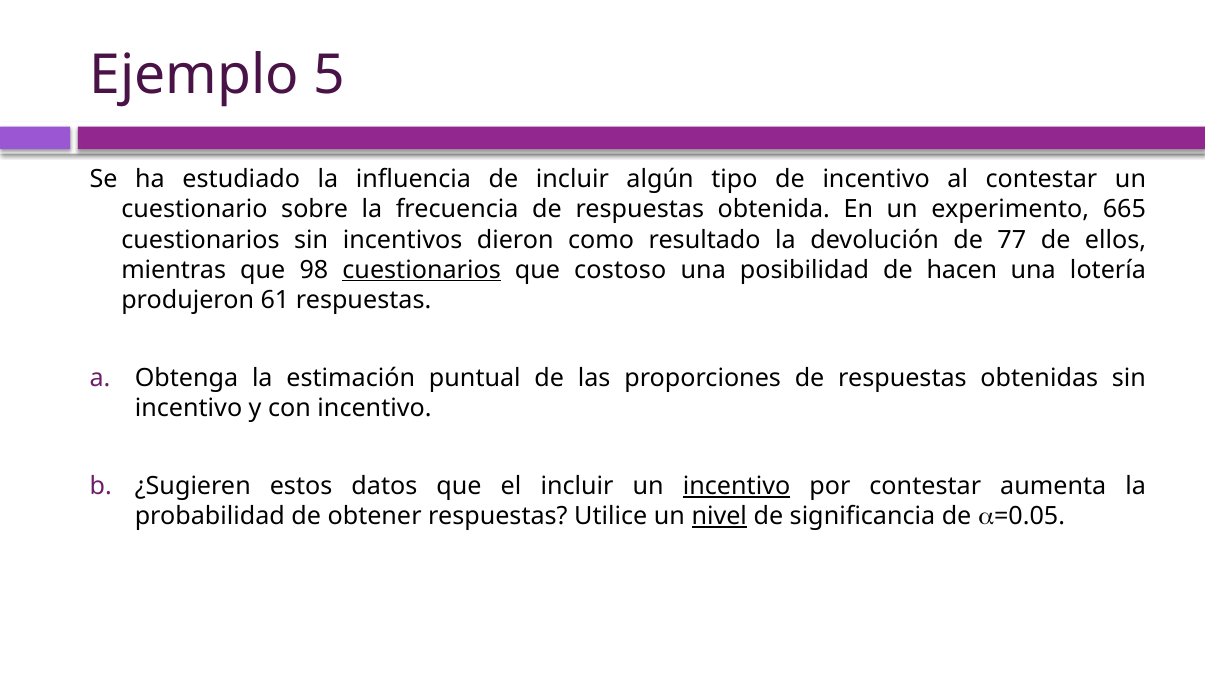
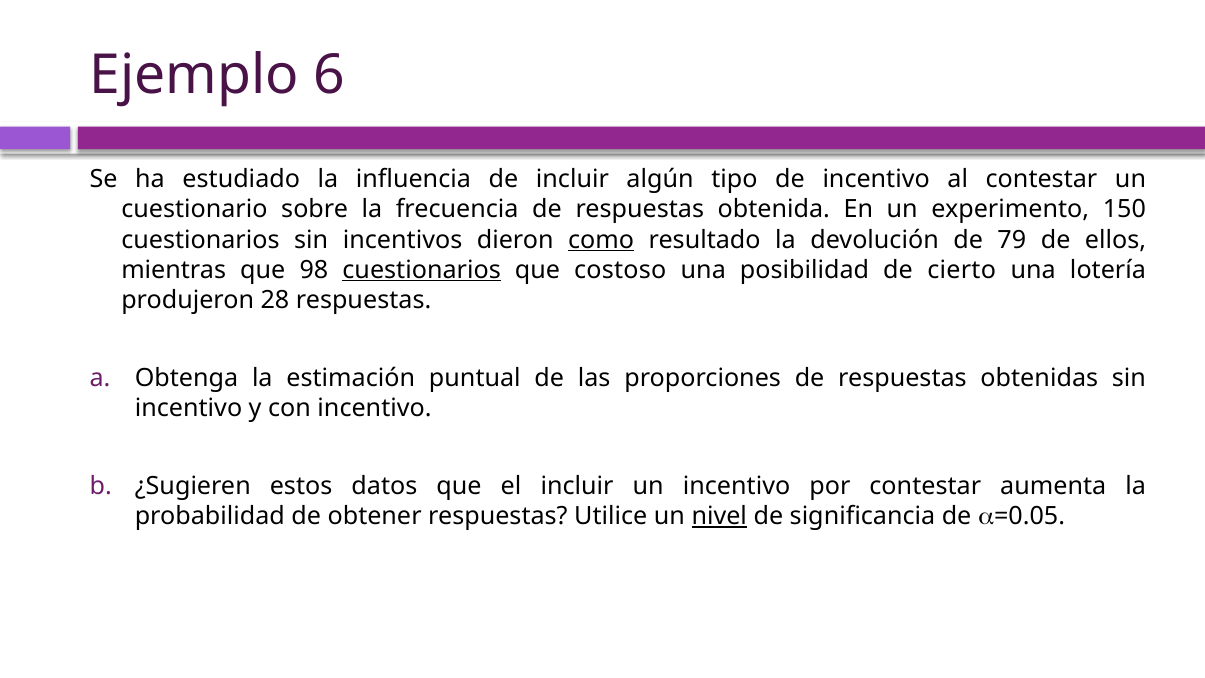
5: 5 -> 6 (329, 75)
665: 665 -> 150 (1124, 210)
como underline: none -> present (601, 240)
77: 77 -> 79 (1012, 240)
hacen: hacen -> cierto (962, 270)
61: 61 -> 28 (275, 300)
incentivo underline: present -> none (737, 486)
